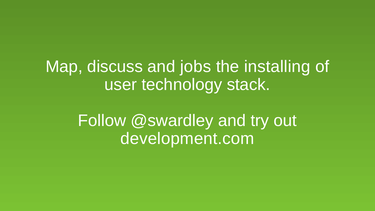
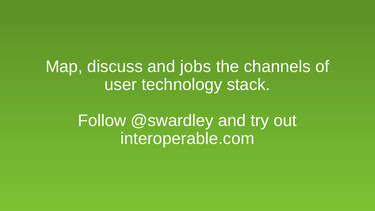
installing: installing -> channels (277, 67)
development.com: development.com -> interoperable.com (187, 139)
